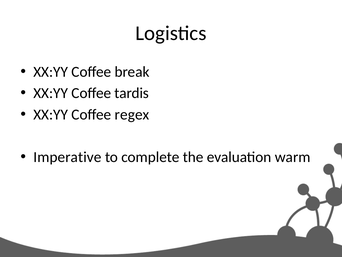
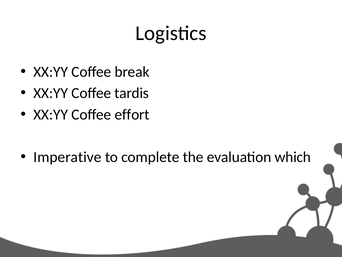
regex: regex -> effort (132, 114)
warm: warm -> which (293, 157)
